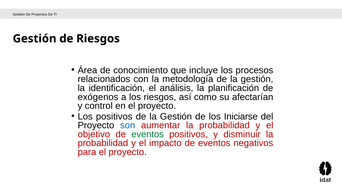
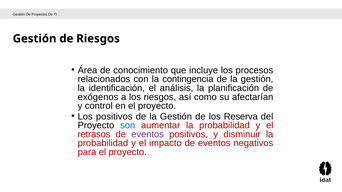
metodología: metodología -> contingencia (188, 79)
Iniciarse: Iniciarse -> Reserva (241, 117)
objetivo: objetivo -> retrasos (94, 135)
eventos colour: green -> purple (148, 135)
